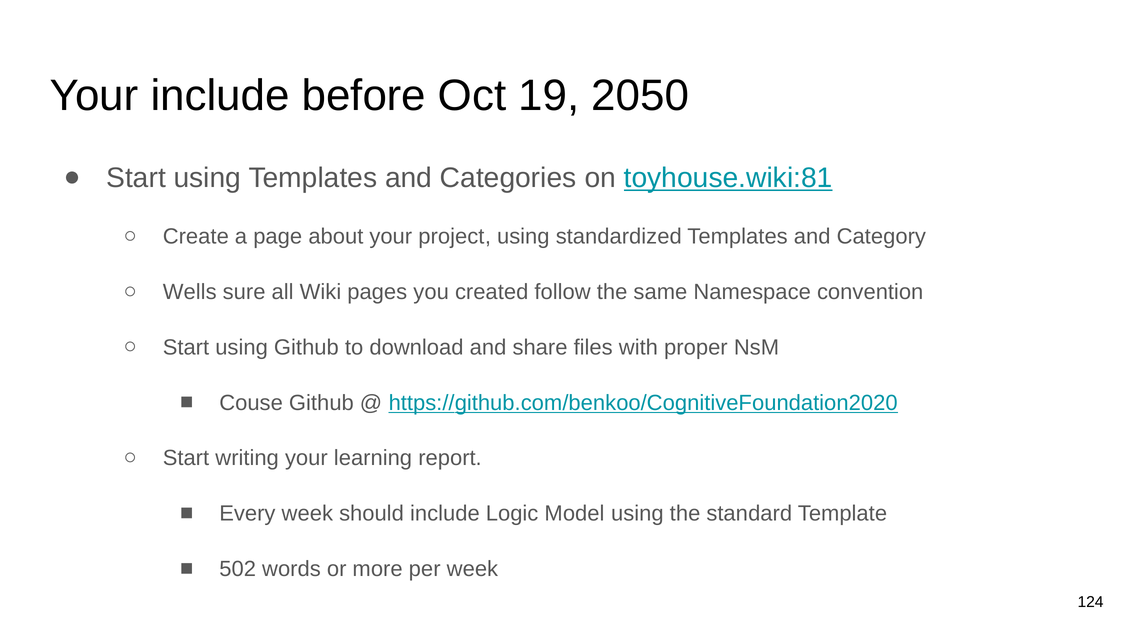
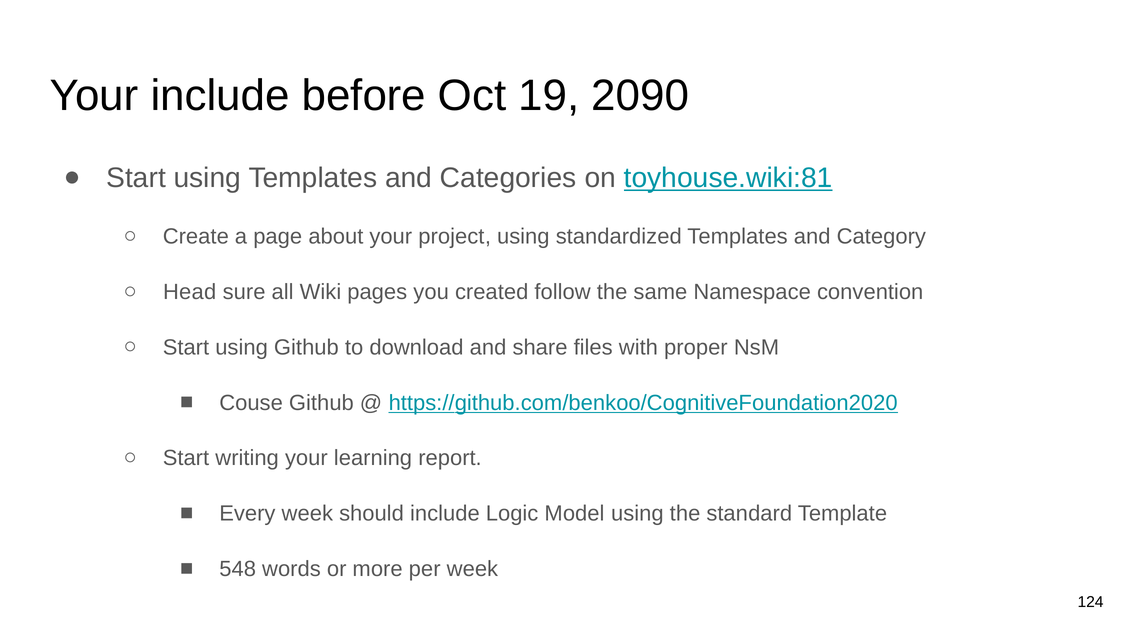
2050: 2050 -> 2090 (640, 96)
Wells: Wells -> Head (190, 292)
502: 502 -> 548 (238, 569)
